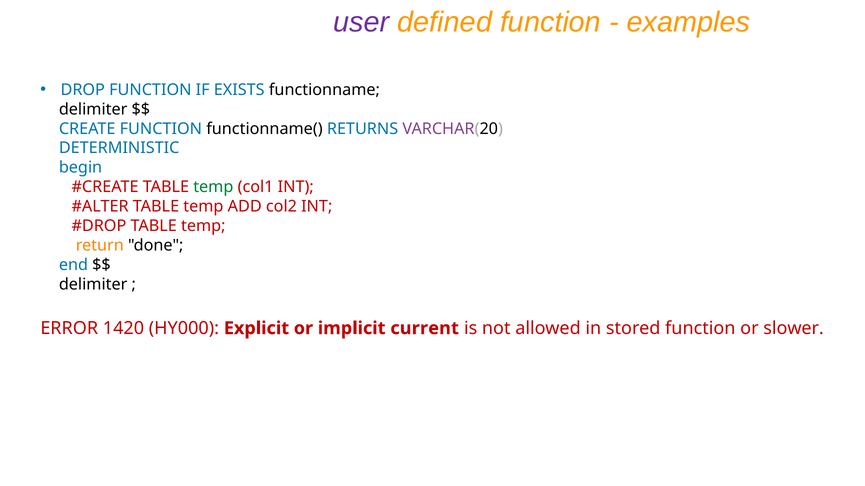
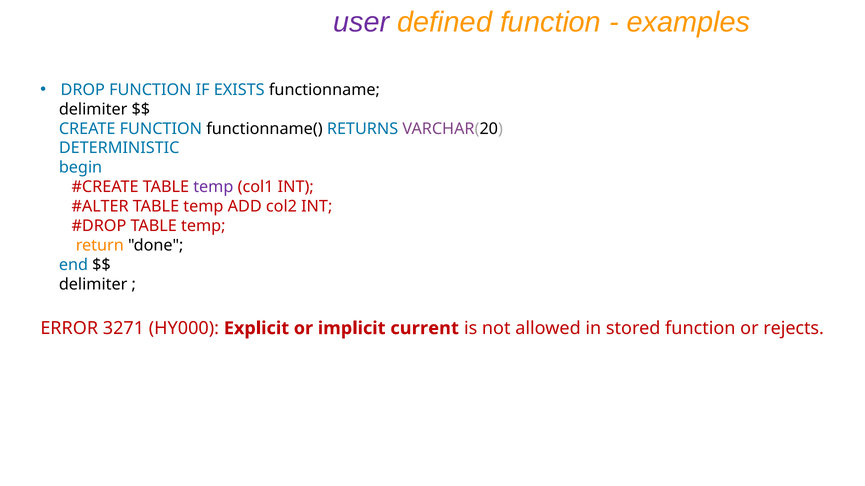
temp colour: green -> purple (213, 187)
1420: 1420 -> 3271 (123, 329)
slower: slower -> rejects (794, 329)
